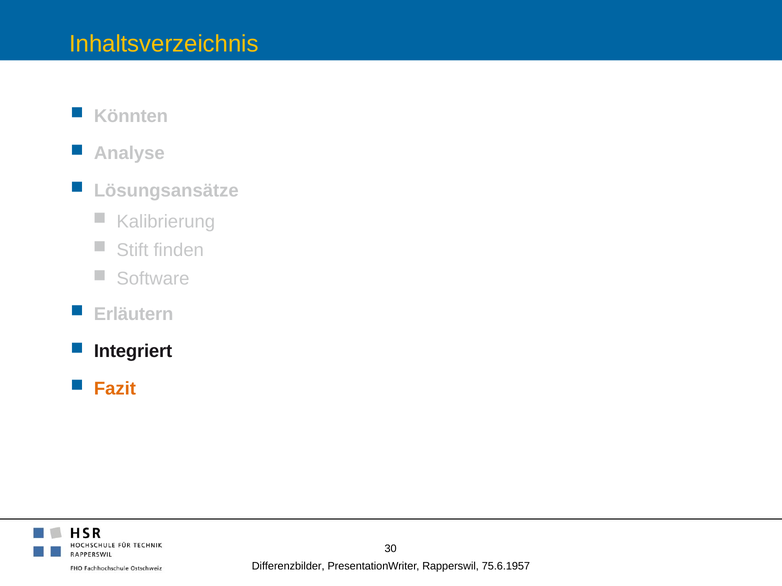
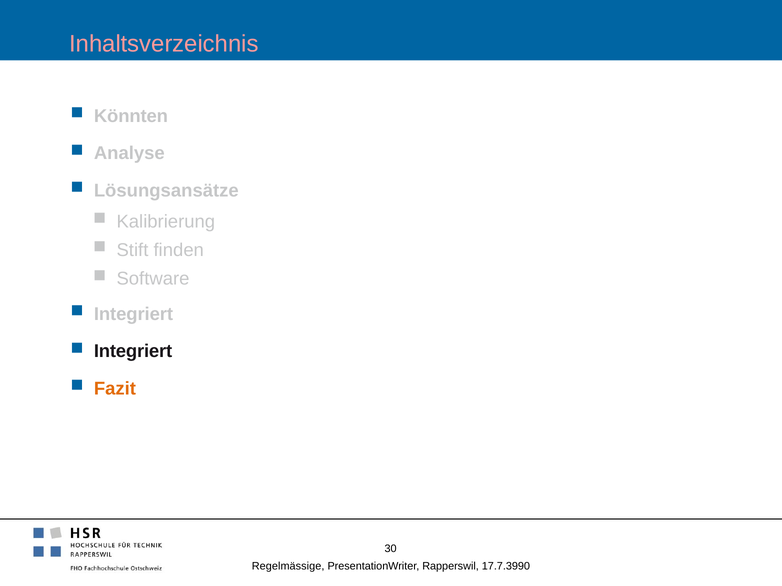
Inhaltsverzeichnis colour: yellow -> pink (164, 44)
Erläutern: Erläutern -> Integriert (133, 314)
Differenzbilder: Differenzbilder -> Regelmässige (288, 566)
75.6.1957: 75.6.1957 -> 17.7.3990 (506, 566)
